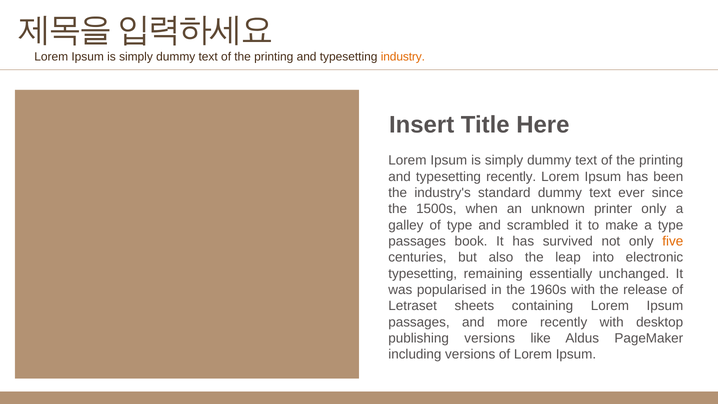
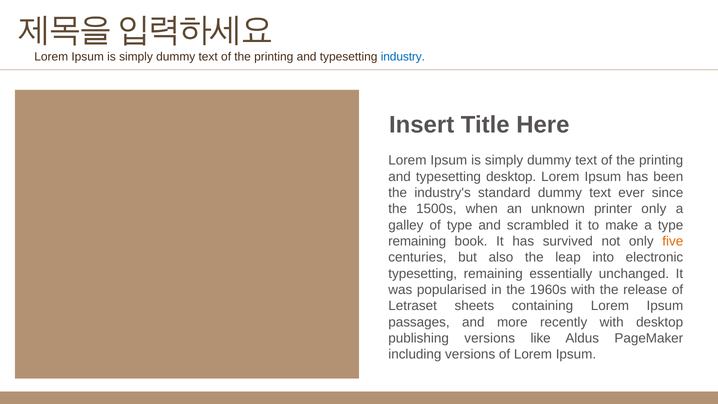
industry colour: orange -> blue (403, 57)
typesetting recently: recently -> desktop (511, 177)
passages: passages -> remaining (417, 241)
